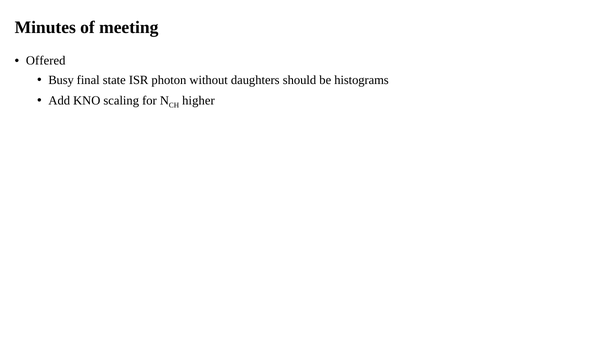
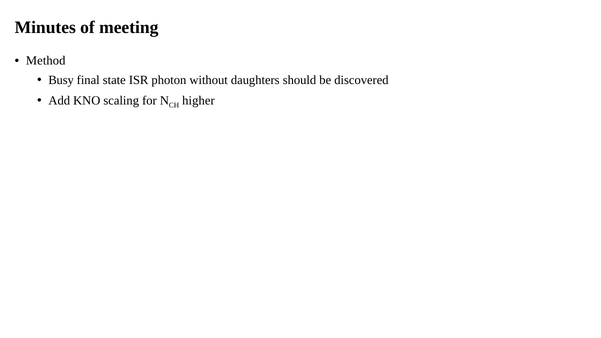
Offered: Offered -> Method (46, 61)
histograms: histograms -> discovered (361, 80)
